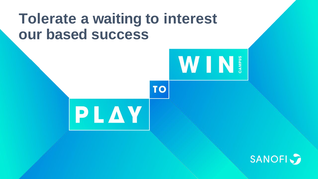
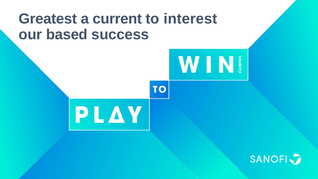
Tolerate: Tolerate -> Greatest (48, 19)
waiting: waiting -> current (117, 19)
